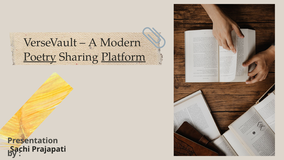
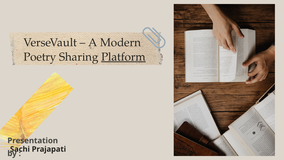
Poetry underline: present -> none (40, 57)
